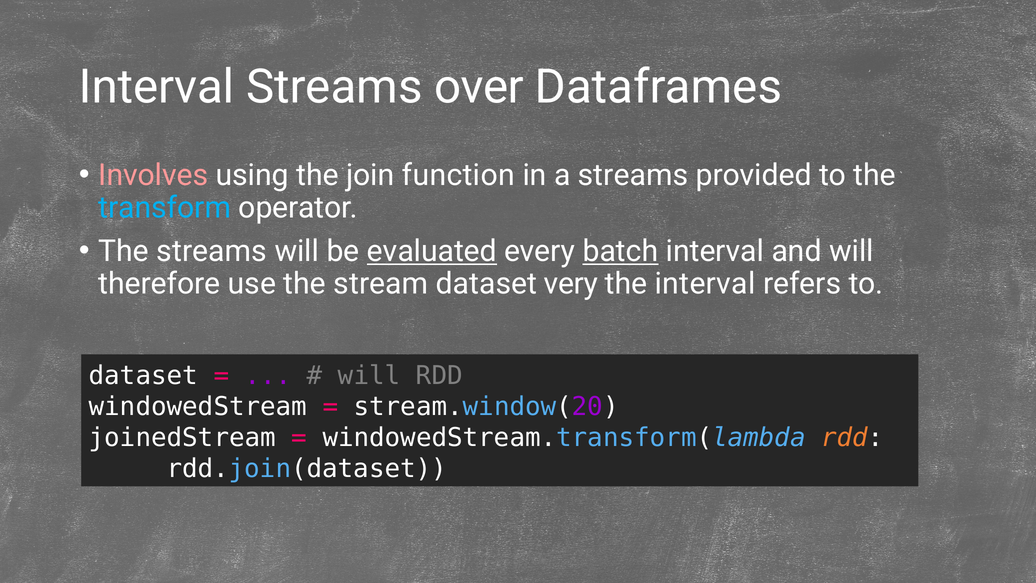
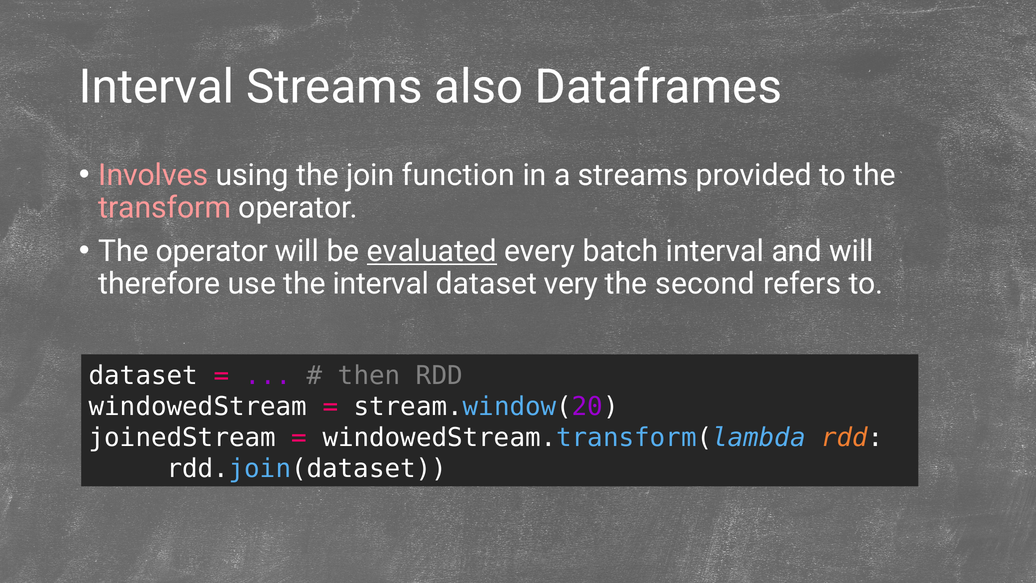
over: over -> also (479, 87)
transform colour: light blue -> pink (165, 208)
The streams: streams -> operator (212, 251)
batch underline: present -> none (620, 251)
the stream: stream -> interval (381, 284)
the interval: interval -> second (705, 284)
will: will -> then (369, 375)
